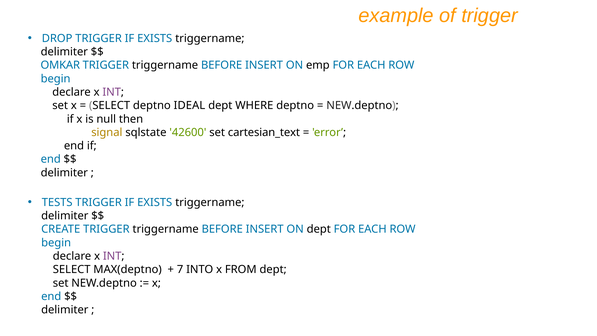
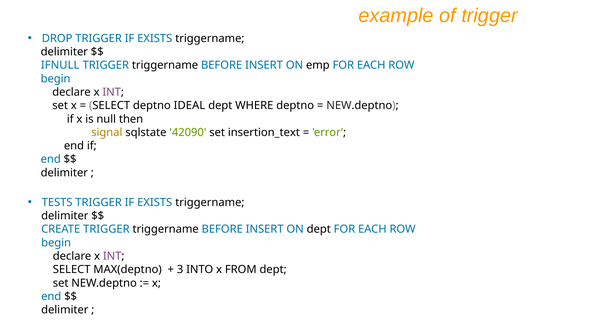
OMKAR: OMKAR -> IFNULL (60, 65)
42600: 42600 -> 42090 (188, 132)
cartesian_text: cartesian_text -> insertion_text (264, 132)
7: 7 -> 3 (180, 269)
